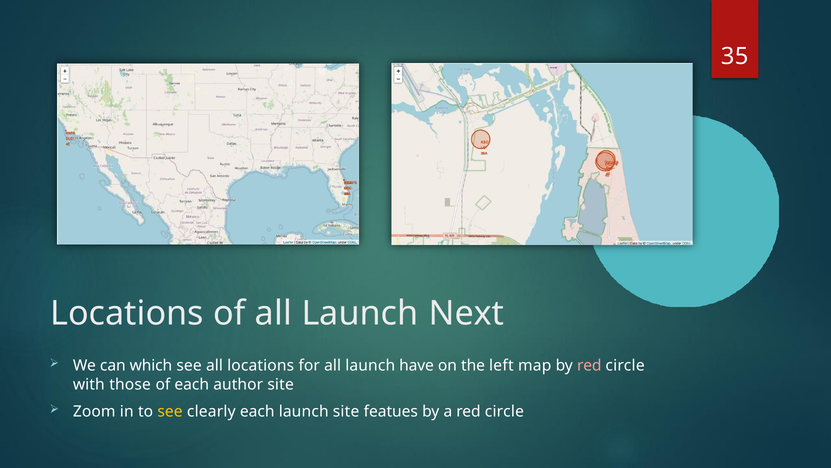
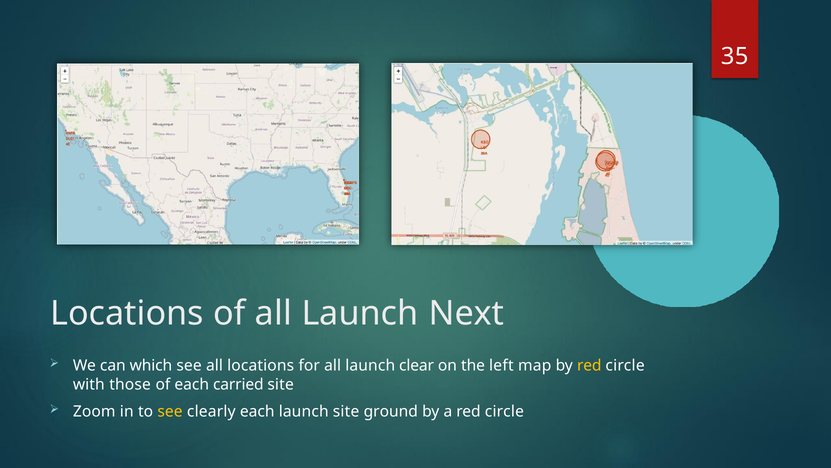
have: have -> clear (417, 365)
red colour: pink -> yellow (589, 365)
author: author -> carried (238, 384)
featues: featues -> ground (391, 411)
